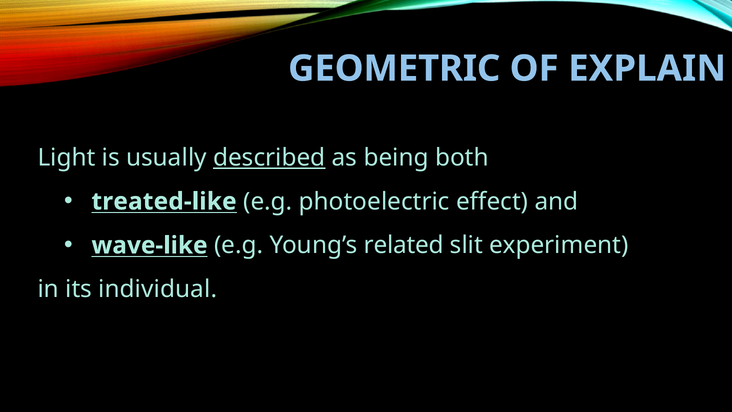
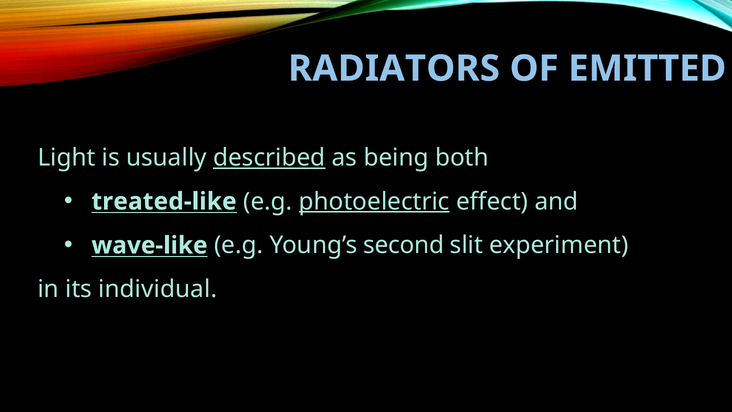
GEOMETRIC: GEOMETRIC -> RADIATORS (394, 69)
EXPLAIN: EXPLAIN -> EMITTED (647, 69)
photoelectric underline: none -> present (374, 201)
related: related -> second (404, 245)
